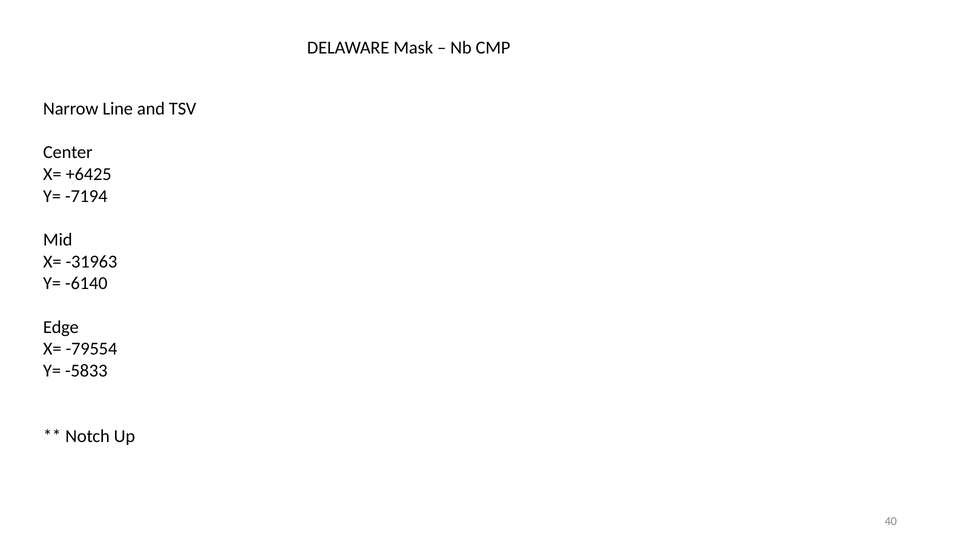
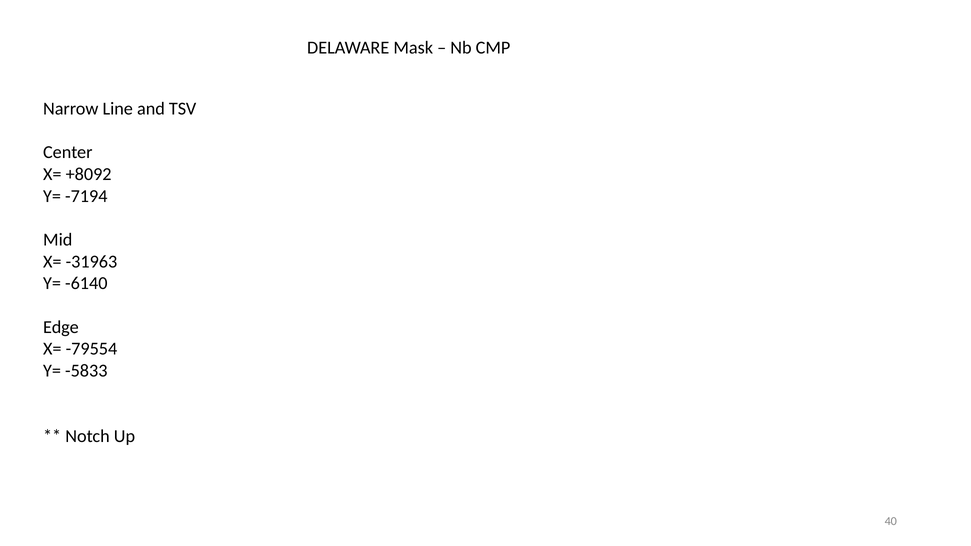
+6425: +6425 -> +8092 (89, 174)
